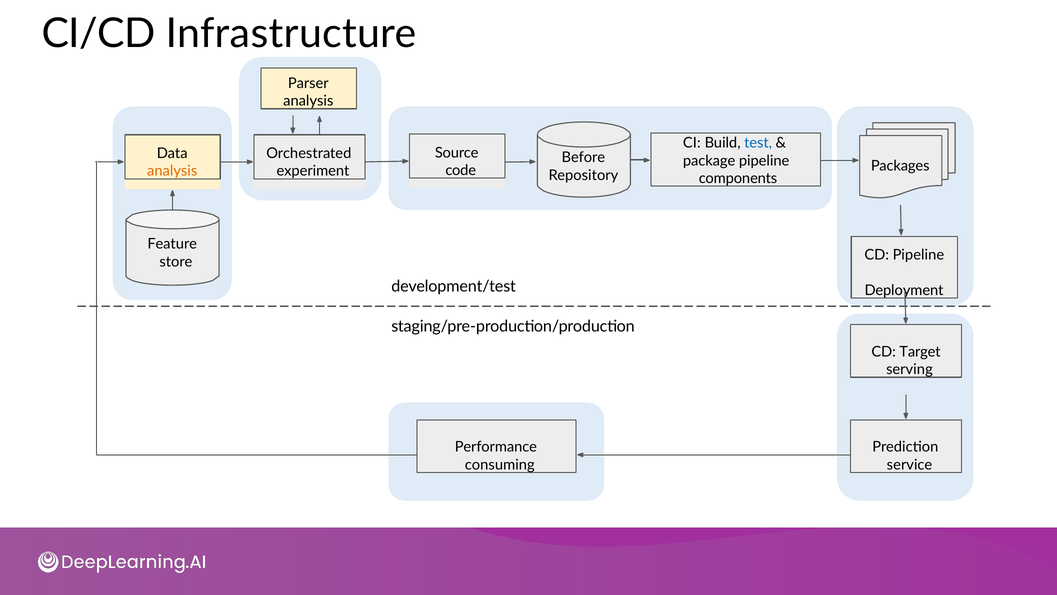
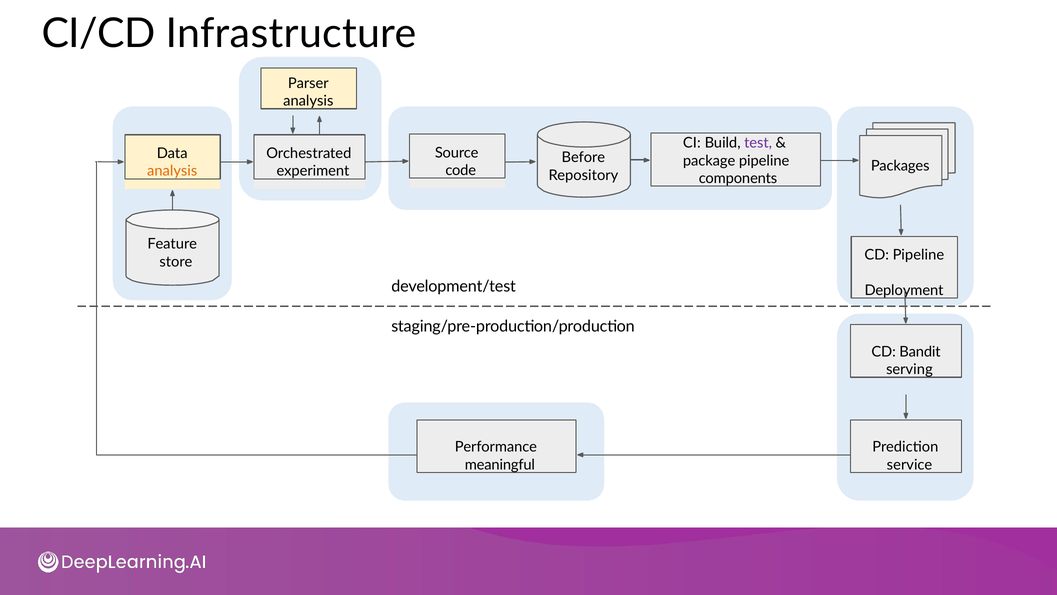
test colour: blue -> purple (758, 143)
Target: Target -> Bandit (920, 352)
consuming: consuming -> meaningful (500, 464)
